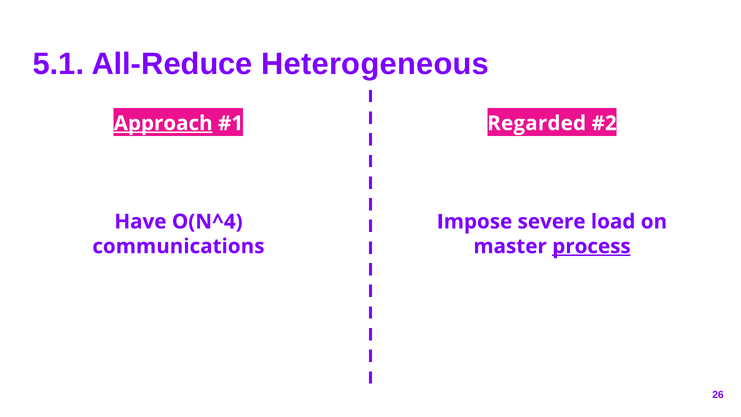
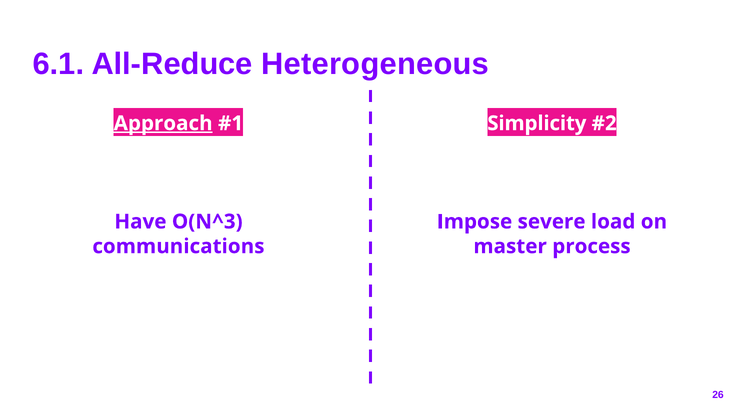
5.1: 5.1 -> 6.1 (58, 64)
Regarded: Regarded -> Simplicity (537, 123)
O(N^4: O(N^4 -> O(N^3 (207, 222)
process underline: present -> none (591, 246)
